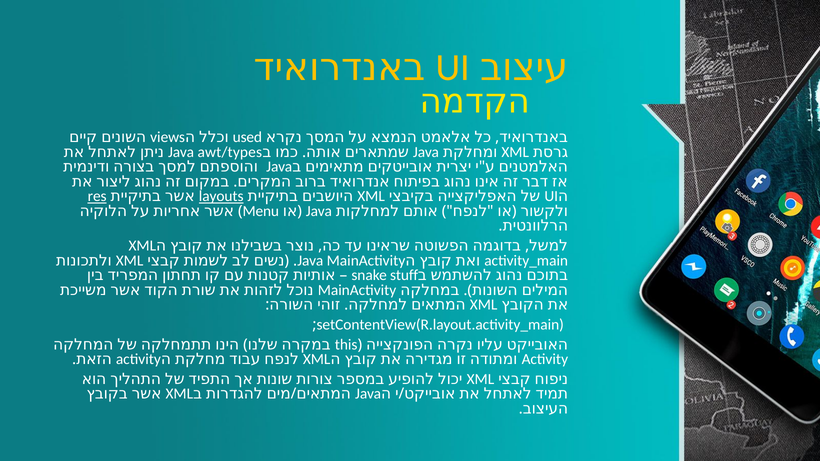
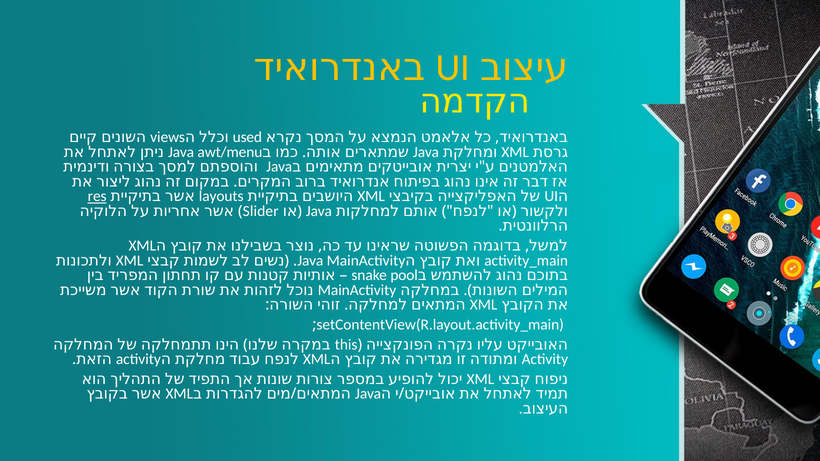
awt/types: awt/types -> awt/menu (230, 152)
layouts underline: present -> none (221, 196)
Menu: Menu -> Slider (261, 211)
stuff: stuff -> pool (404, 275)
